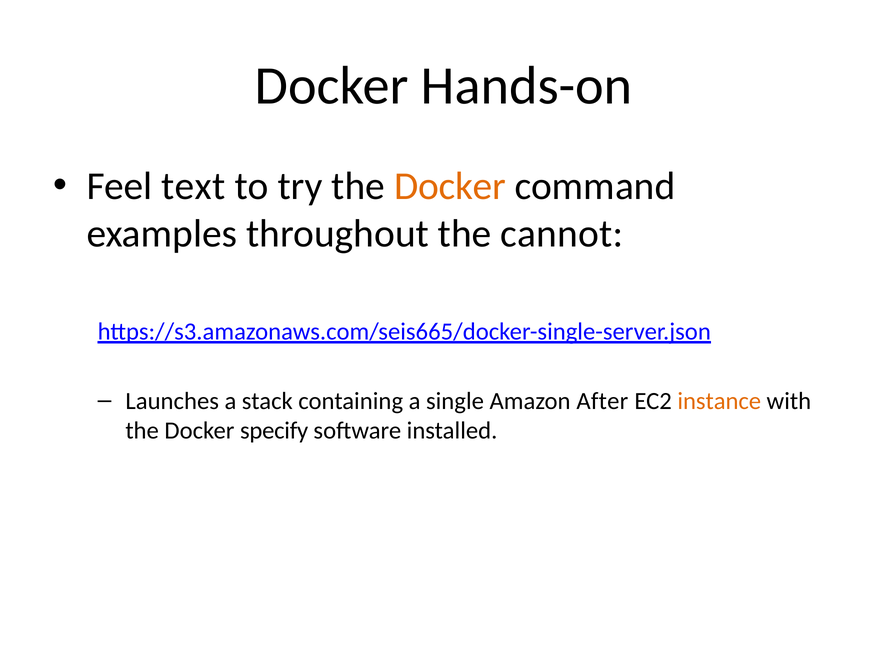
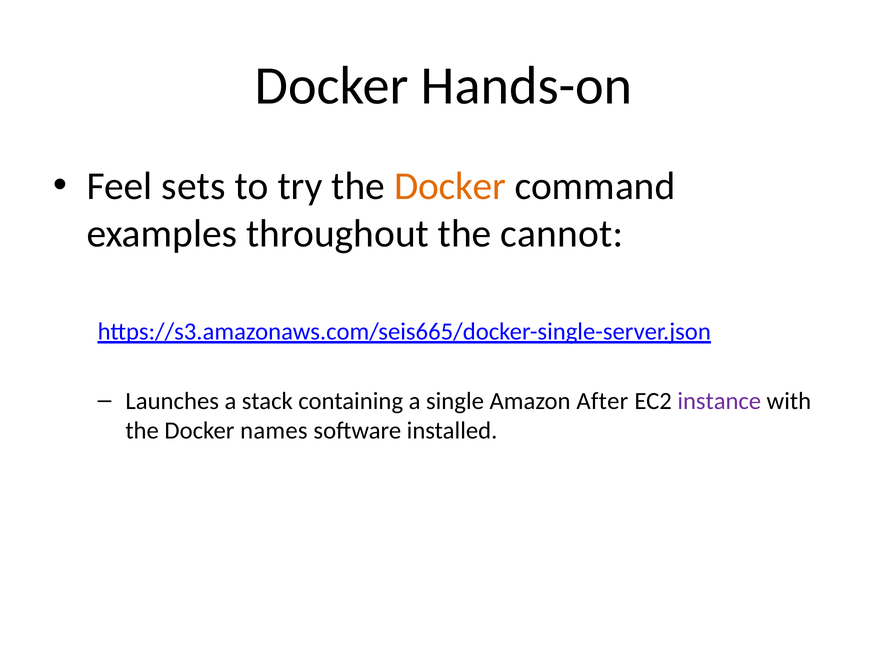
text: text -> sets (194, 186)
instance colour: orange -> purple (719, 401)
specify: specify -> names (274, 431)
